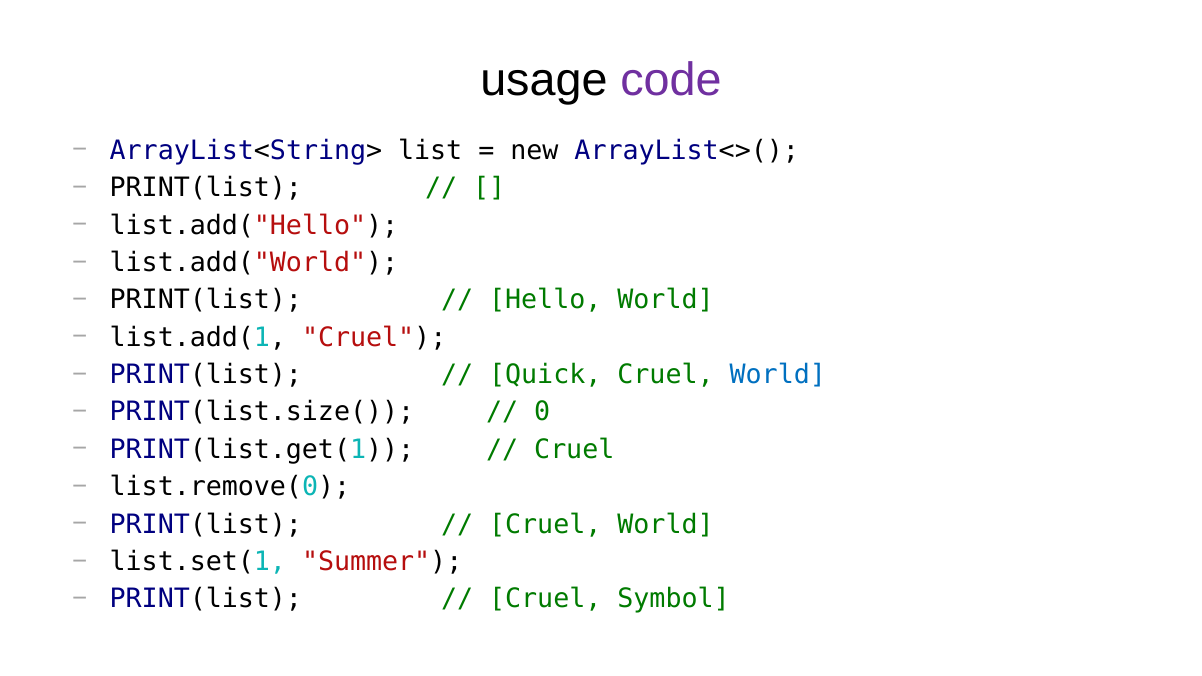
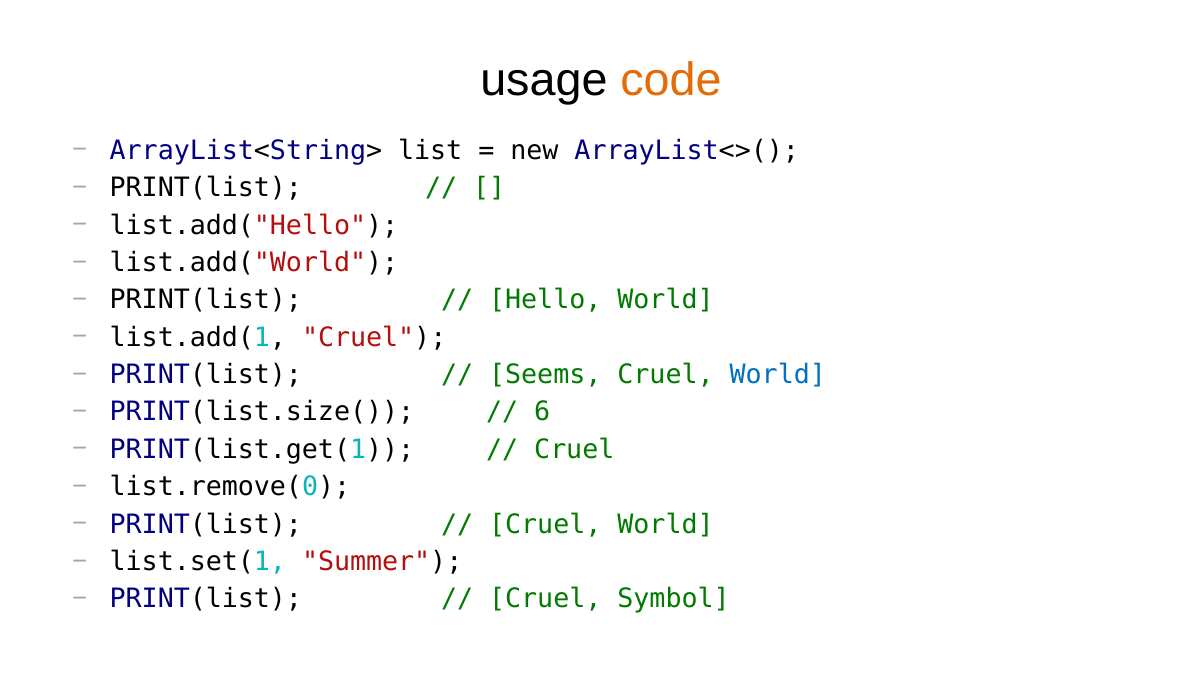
code colour: purple -> orange (671, 81)
Quick: Quick -> Seems (545, 375)
0: 0 -> 6 (542, 412)
